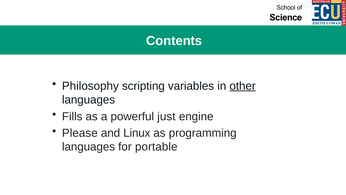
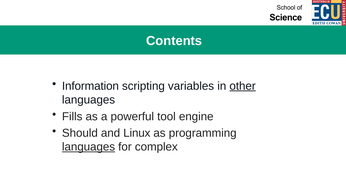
Philosophy: Philosophy -> Information (90, 86)
just: just -> tool (166, 116)
Please: Please -> Should (80, 133)
languages underline: none -> present (89, 147)
portable: portable -> complex (156, 147)
